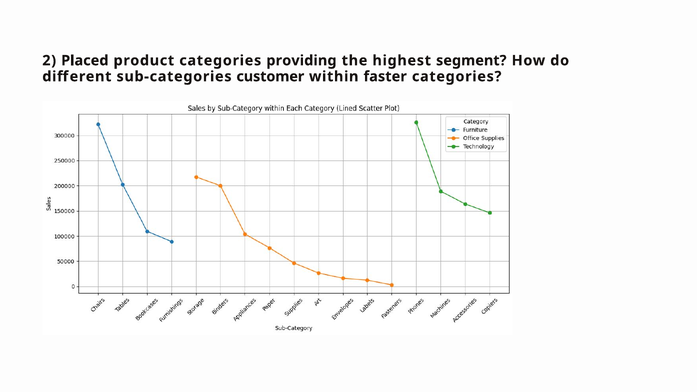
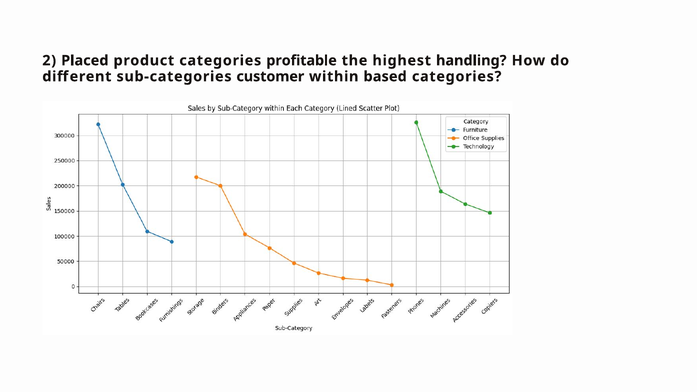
providing: providing -> profitable (302, 61)
segment: segment -> handling (471, 61)
faster: faster -> based (385, 77)
